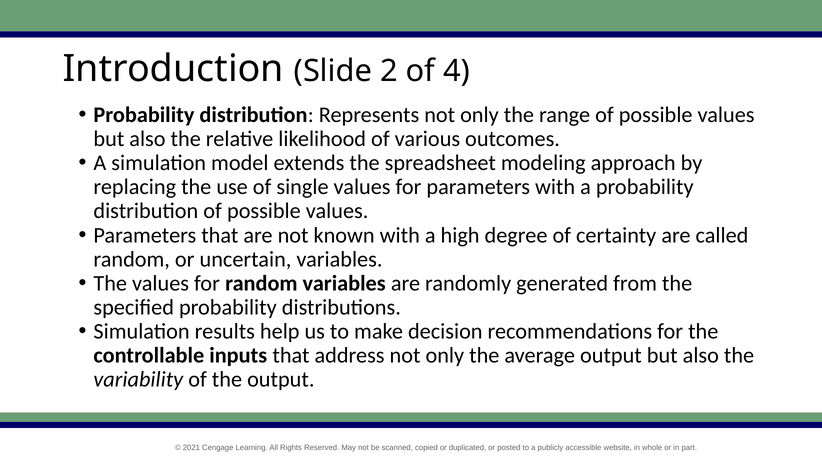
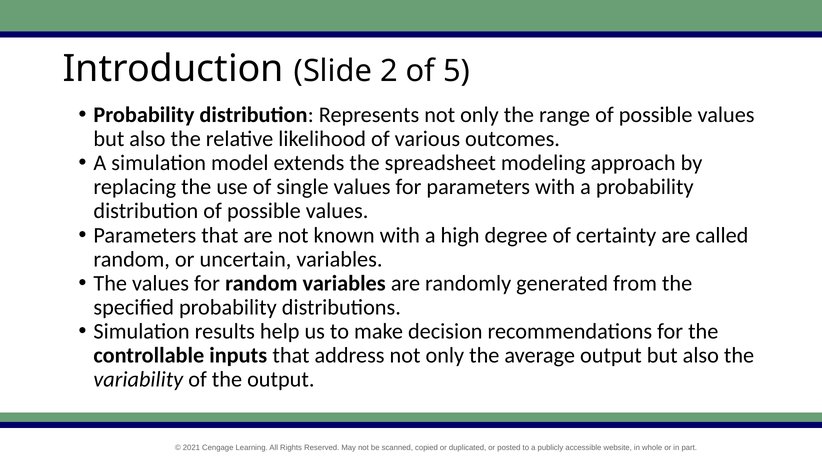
4: 4 -> 5 (456, 71)
